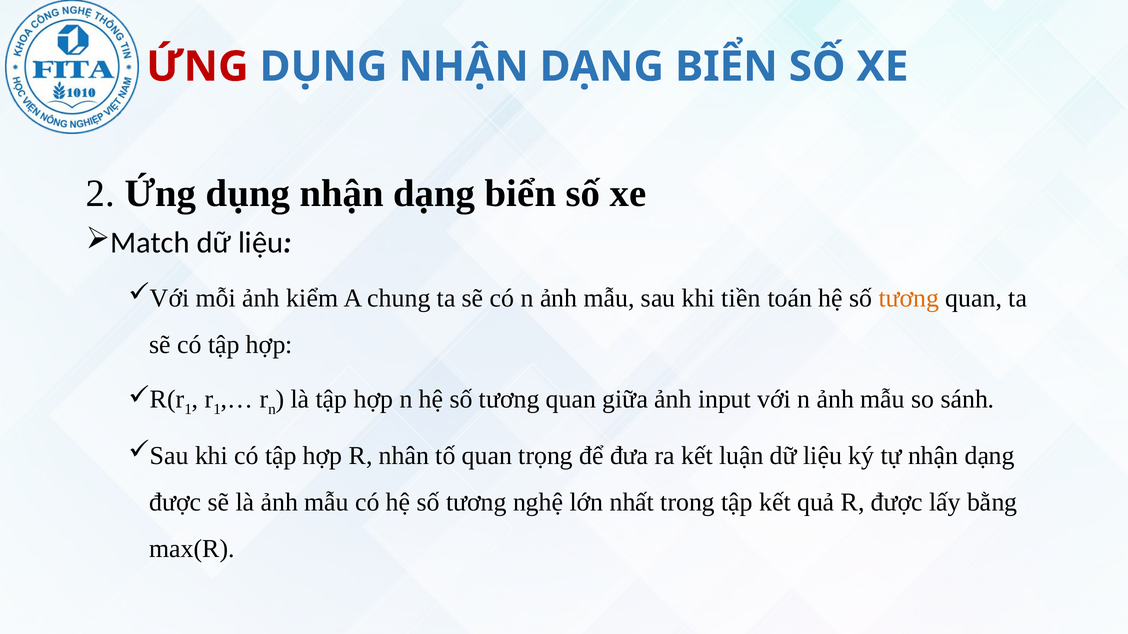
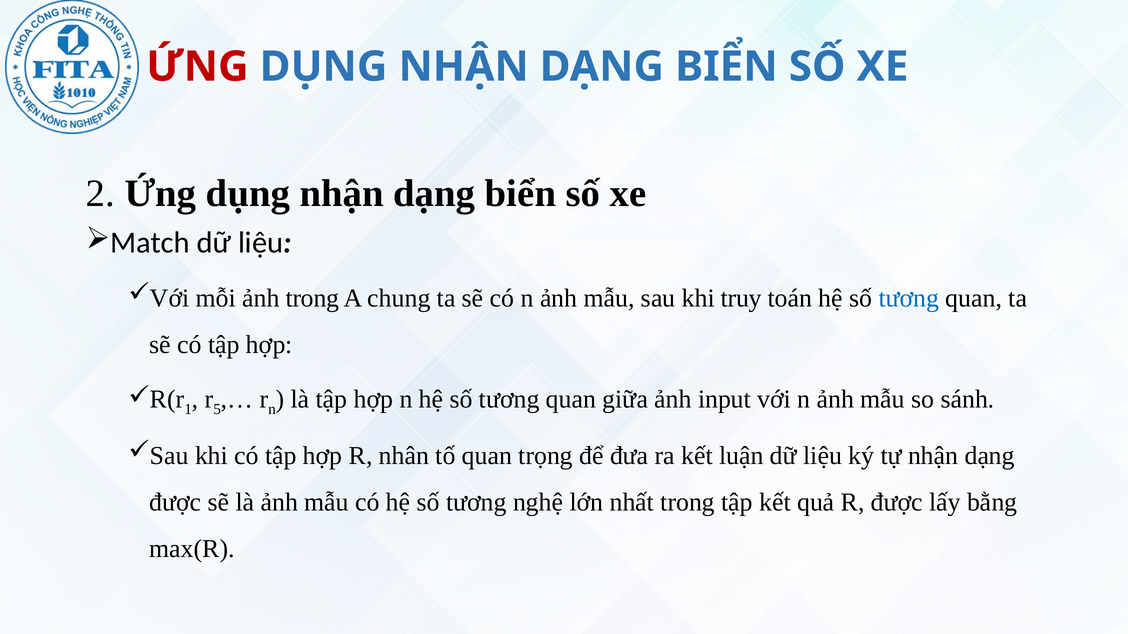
ảnh kiểm: kiểm -> trong (312, 298)
tiền: tiền -> truy (741, 298)
tương colour: orange -> blue (909, 298)
r 1: 1 -> 5 (217, 410)
